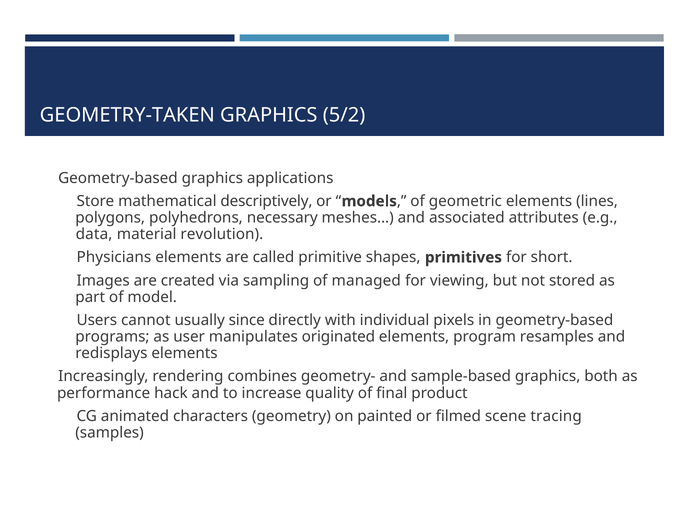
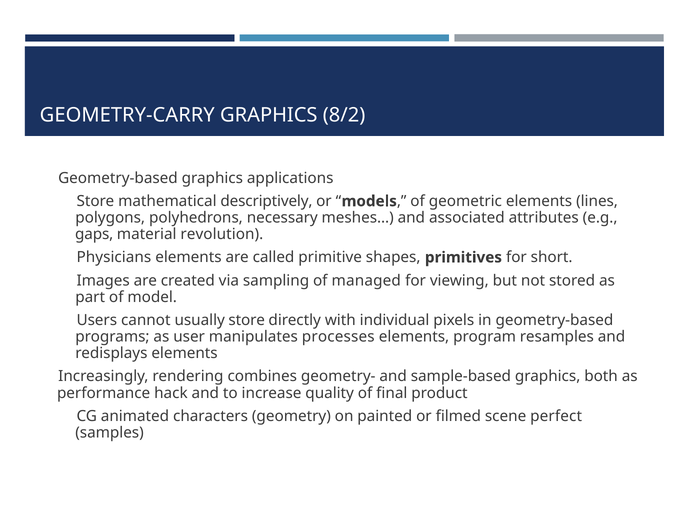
GEOMETRY-TAKEN: GEOMETRY-TAKEN -> GEOMETRY-CARRY (127, 115)
5/2: 5/2 -> 8/2 (344, 115)
data: data -> gaps (94, 234)
usually since: since -> store (247, 320)
originated: originated -> processes (338, 337)
tracing: tracing -> perfect (556, 416)
